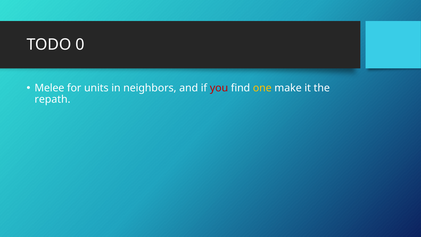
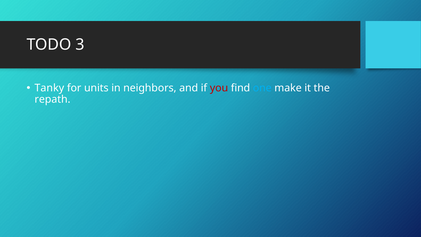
0: 0 -> 3 (80, 45)
Melee: Melee -> Tanky (49, 88)
one colour: yellow -> light blue (262, 88)
